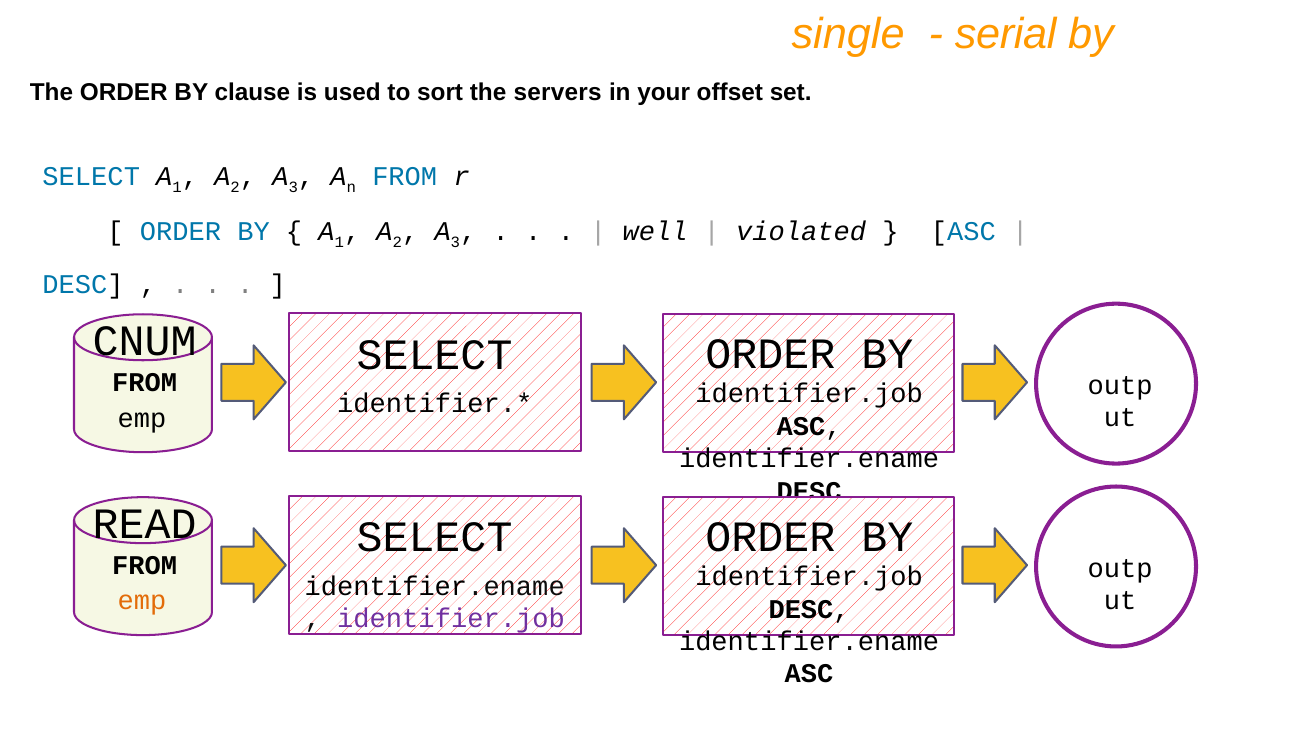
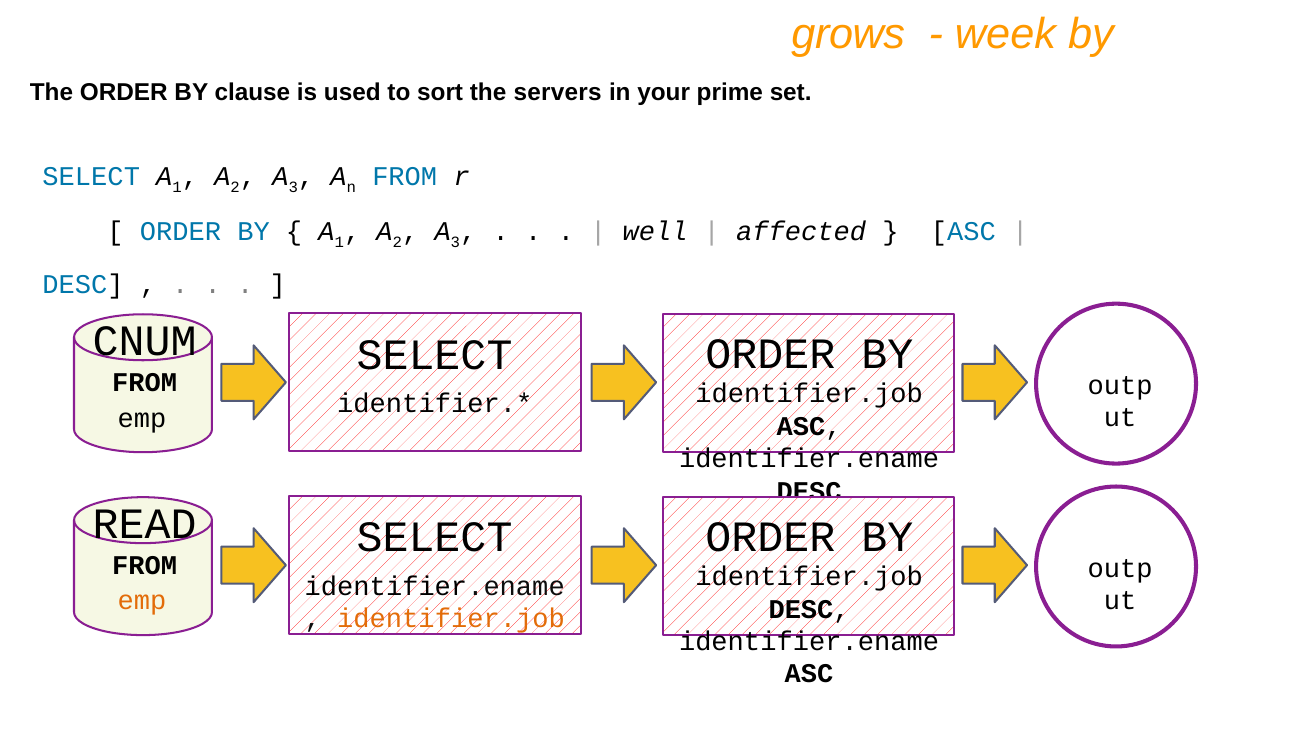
single: single -> grows (848, 34)
serial: serial -> week (1005, 34)
offset: offset -> prime (730, 93)
violated: violated -> affected (801, 232)
identifier.job colour: purple -> orange (451, 619)
